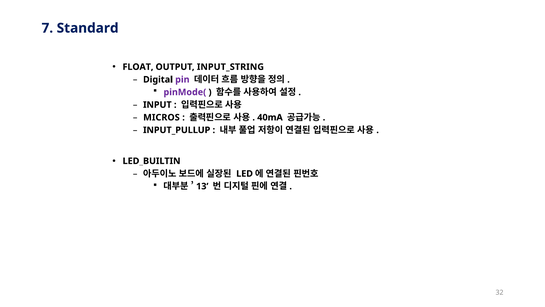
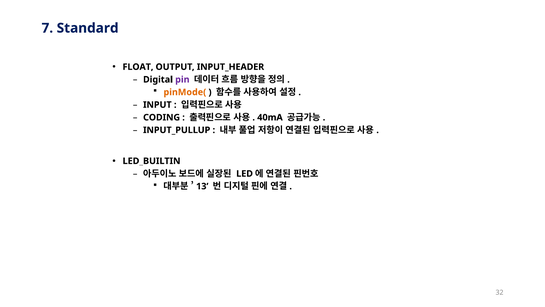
INPUT_STRING: INPUT_STRING -> INPUT_HEADER (230, 67)
pinMode( colour: purple -> orange (185, 92)
MICROS: MICROS -> CODING (162, 117)
